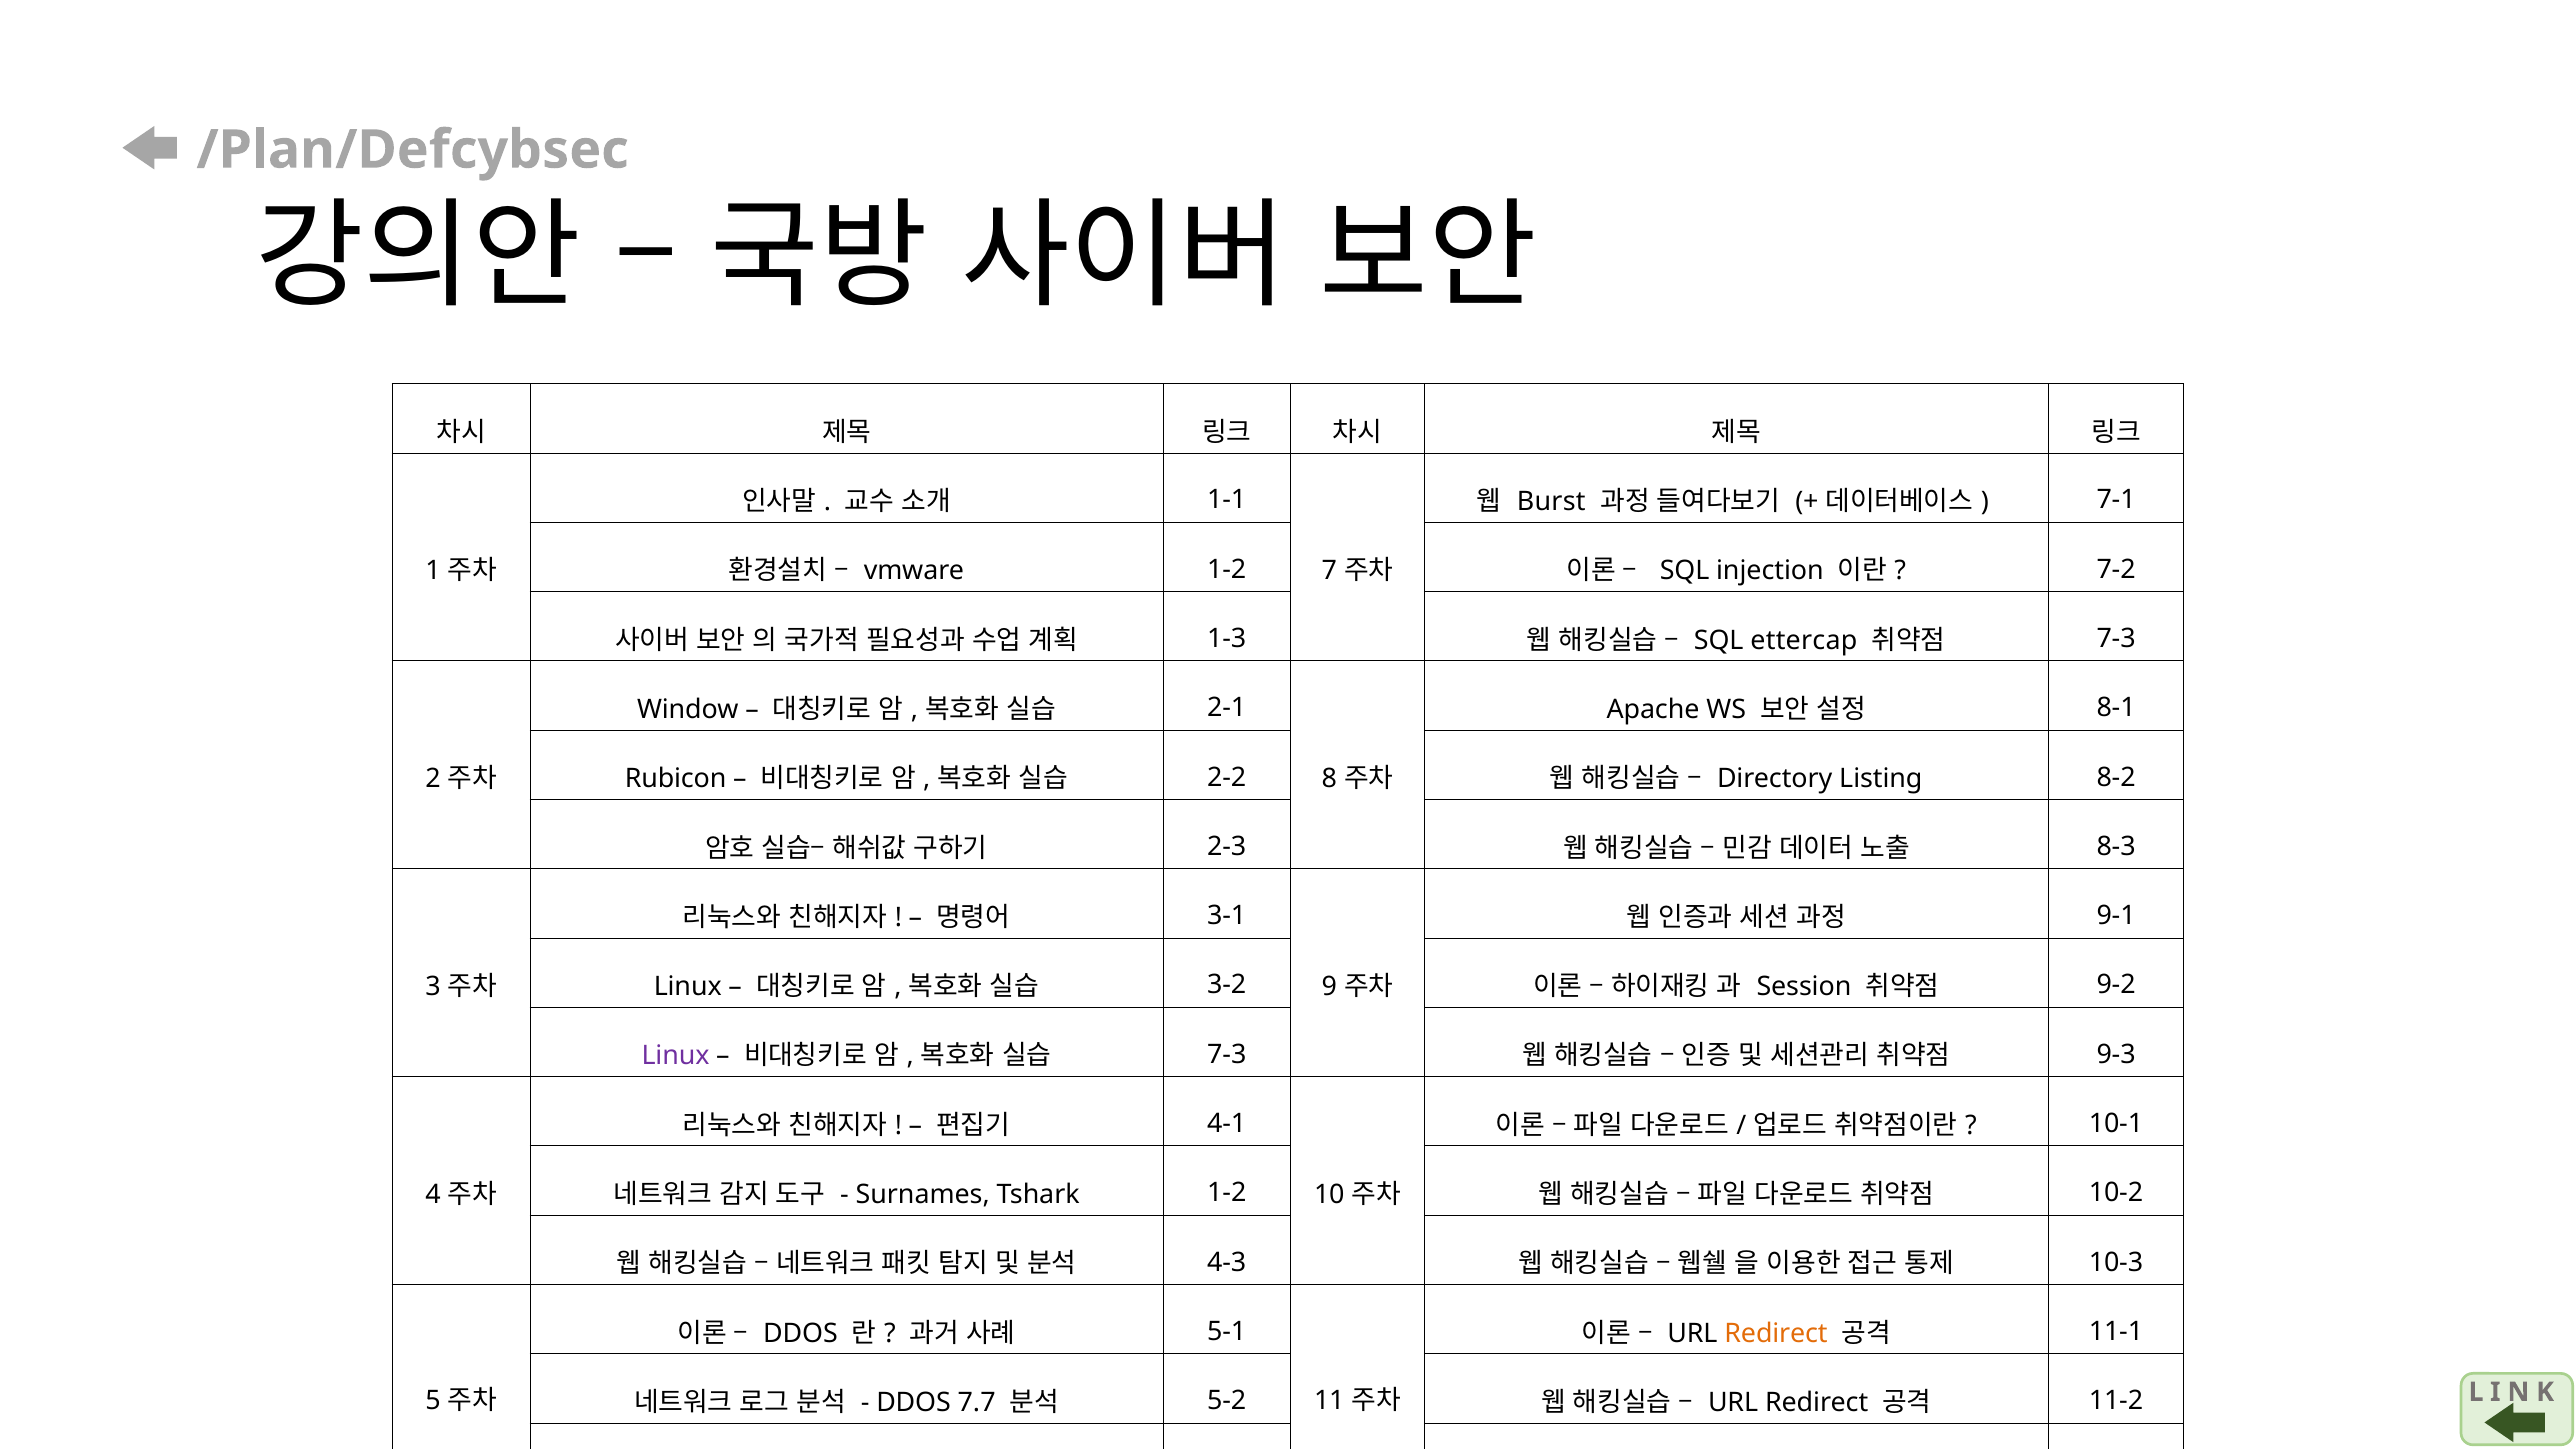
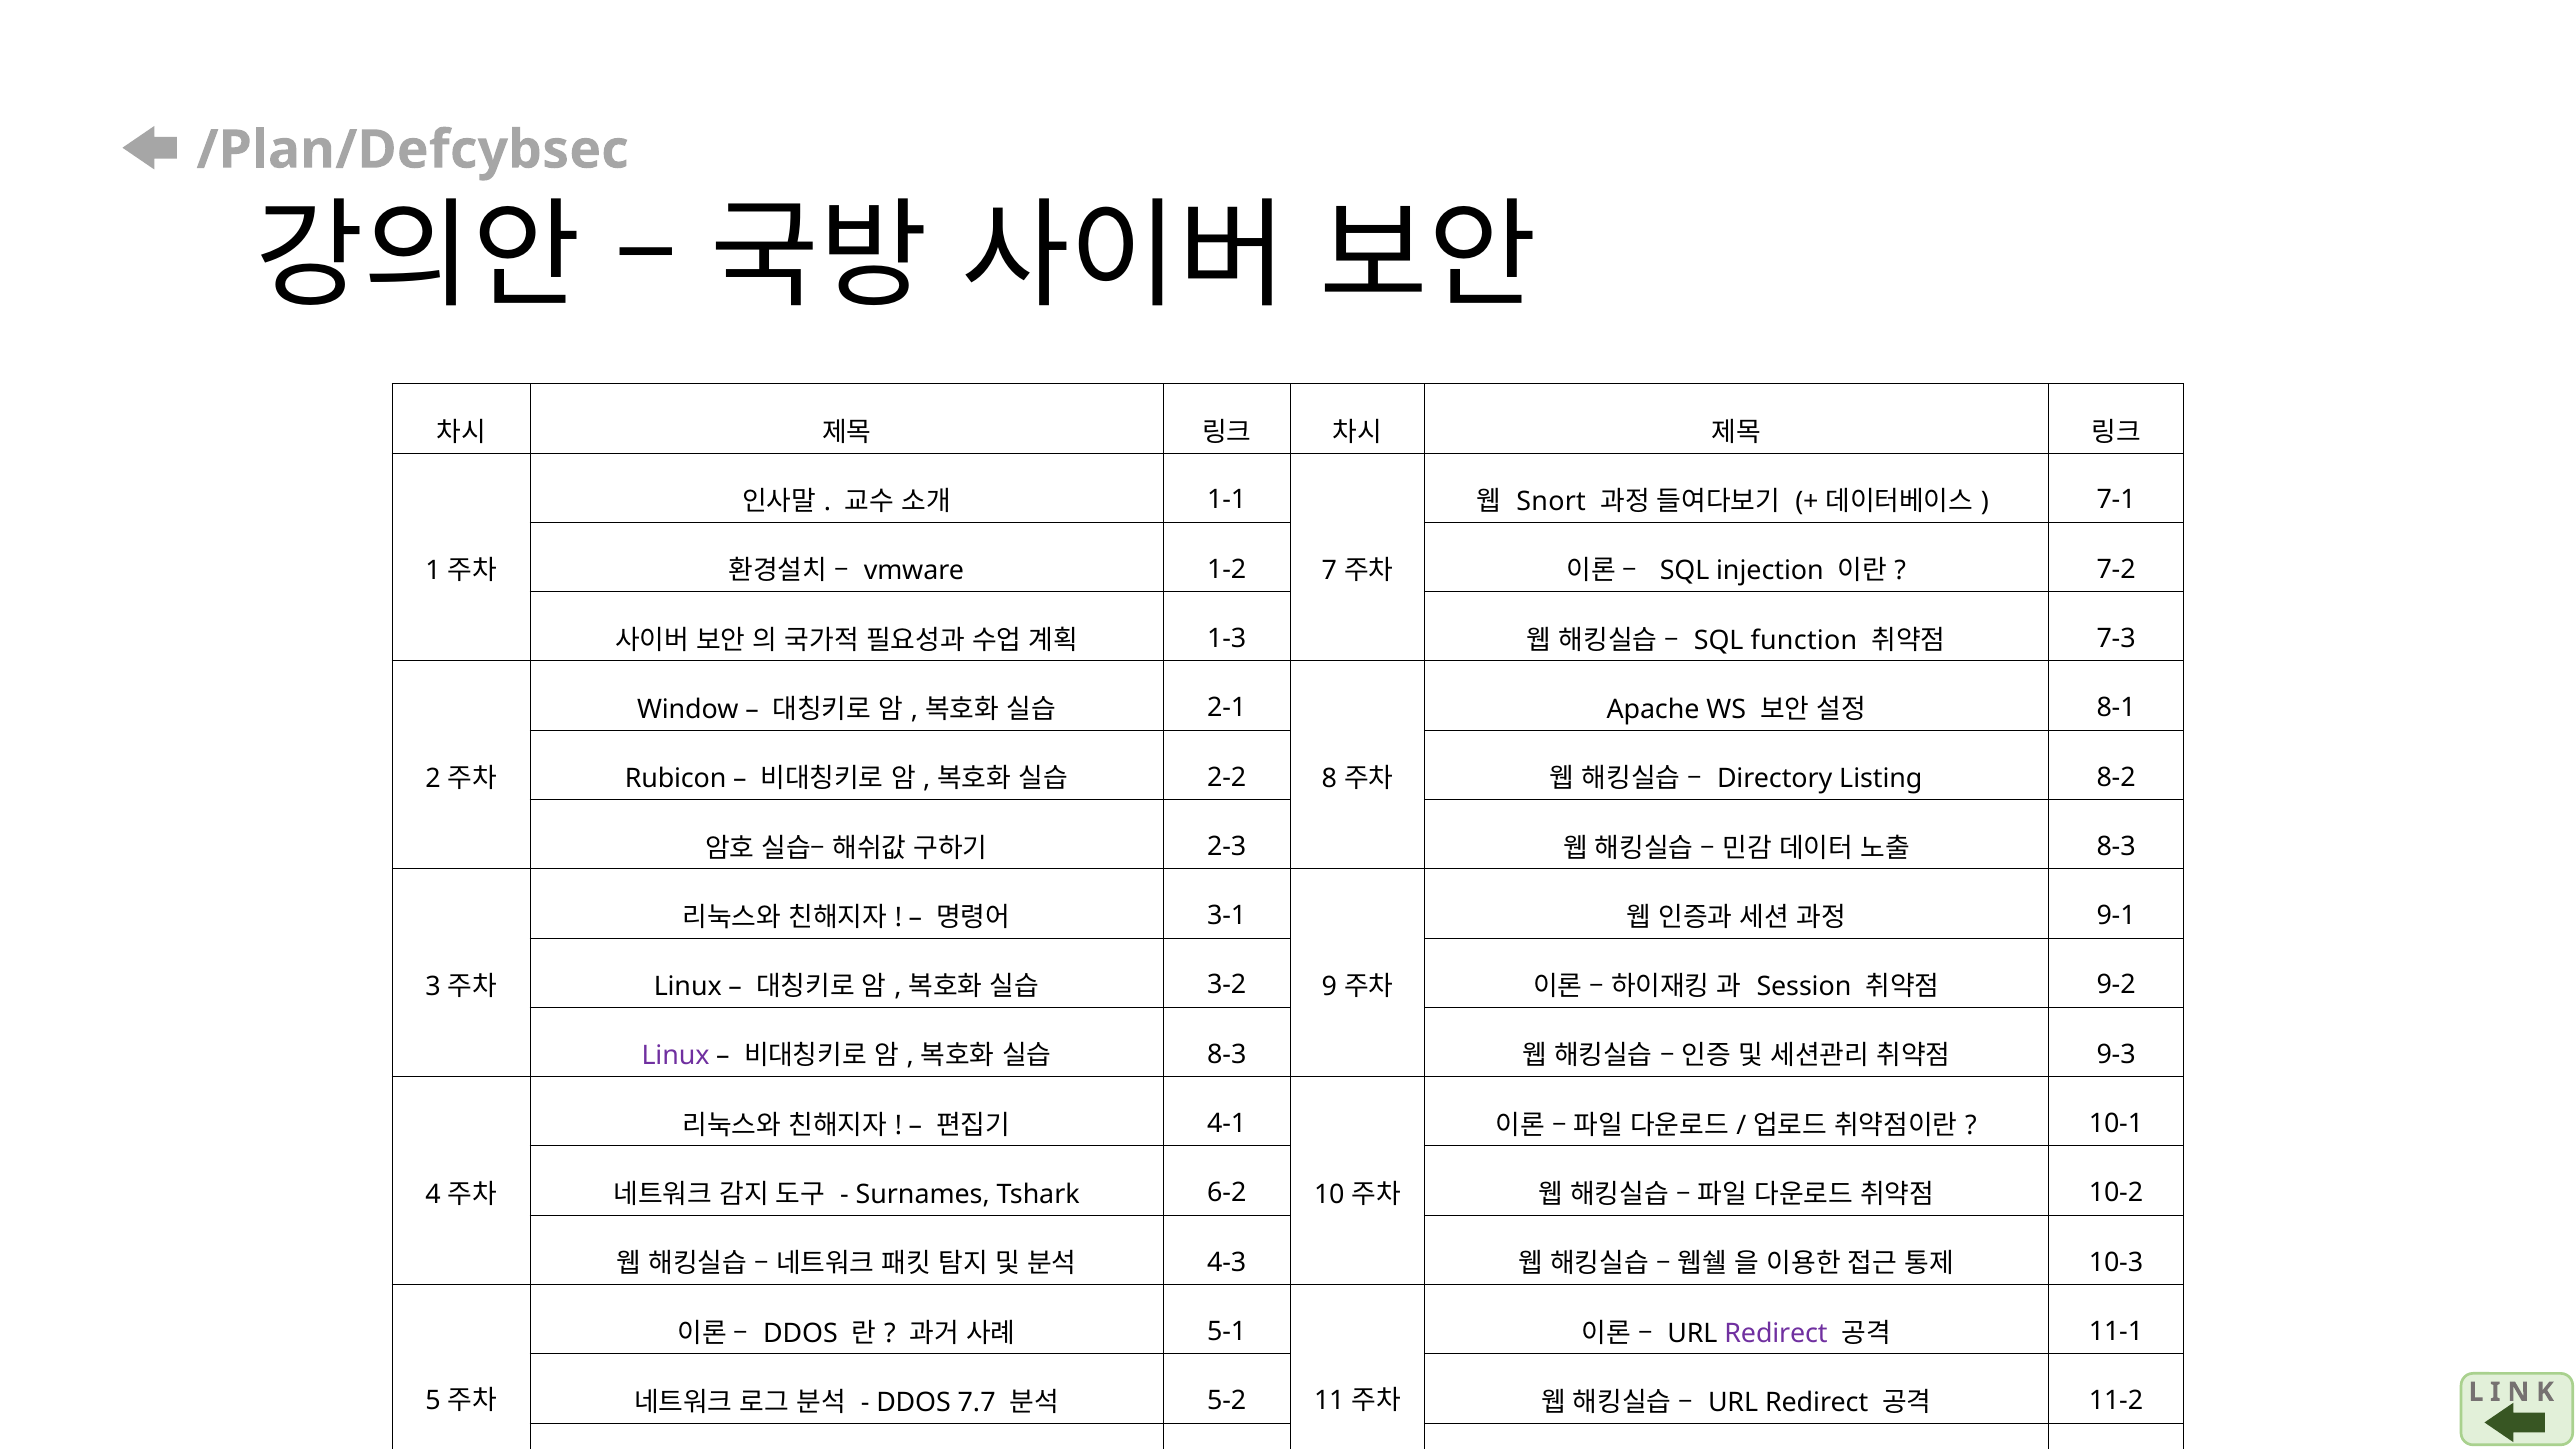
Burst: Burst -> Snort (1551, 502)
ettercap: ettercap -> function (1804, 640)
7-3: 7-3 -> 8-3 (1227, 1054)
Tshark 1-2: 1-2 -> 6-2 (1227, 1193)
Redirect colour: orange -> purple (1776, 1333)
